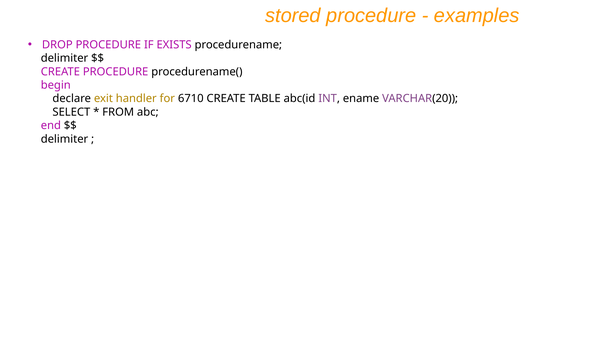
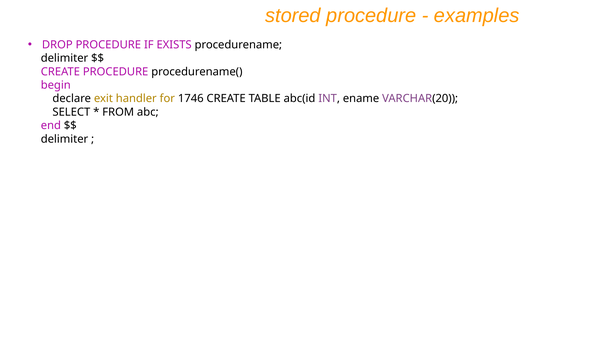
6710: 6710 -> 1746 (191, 99)
